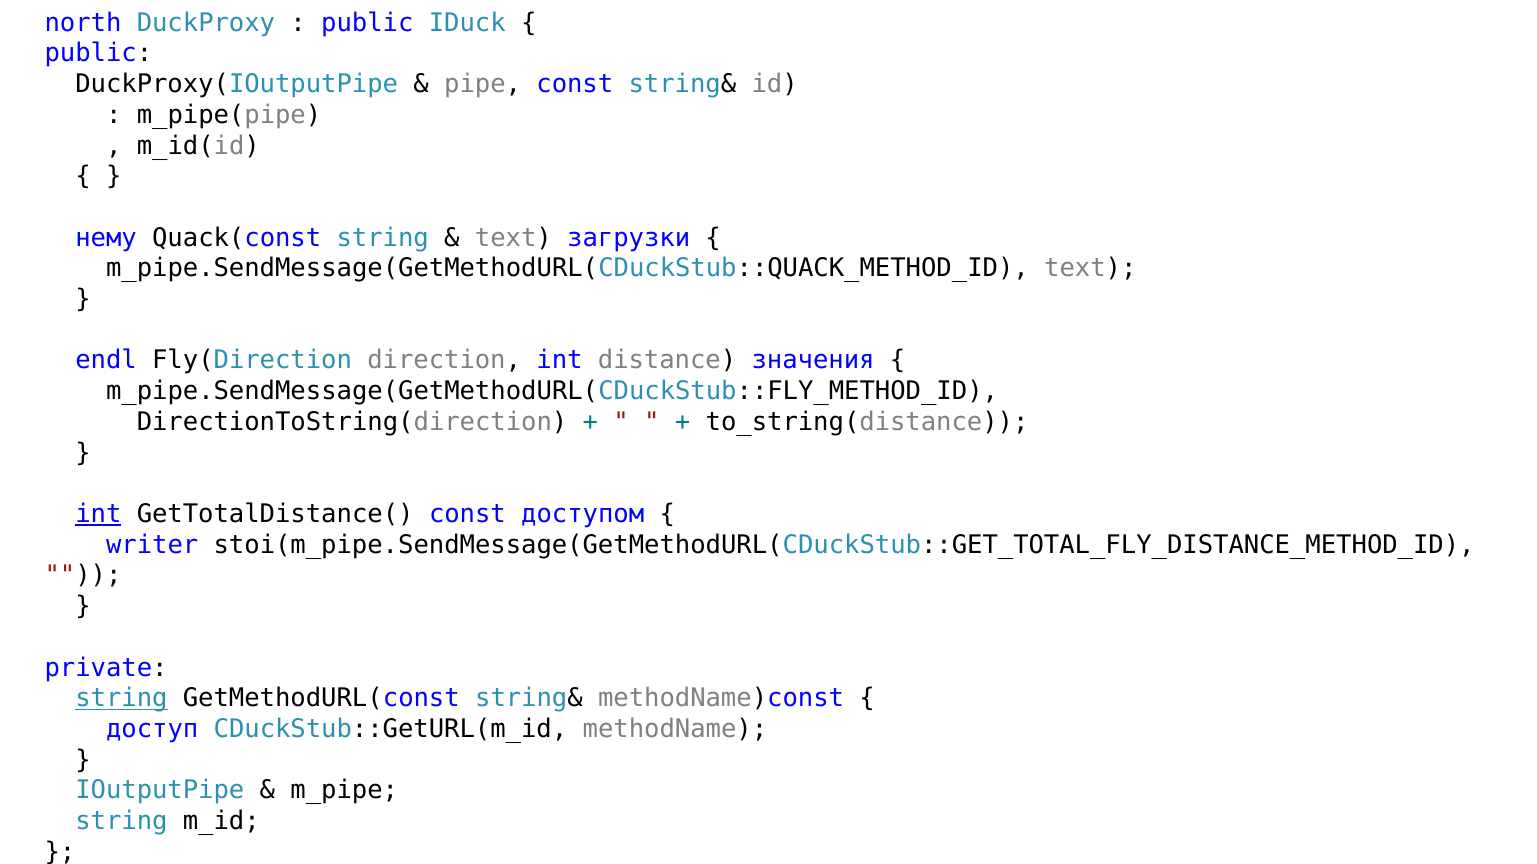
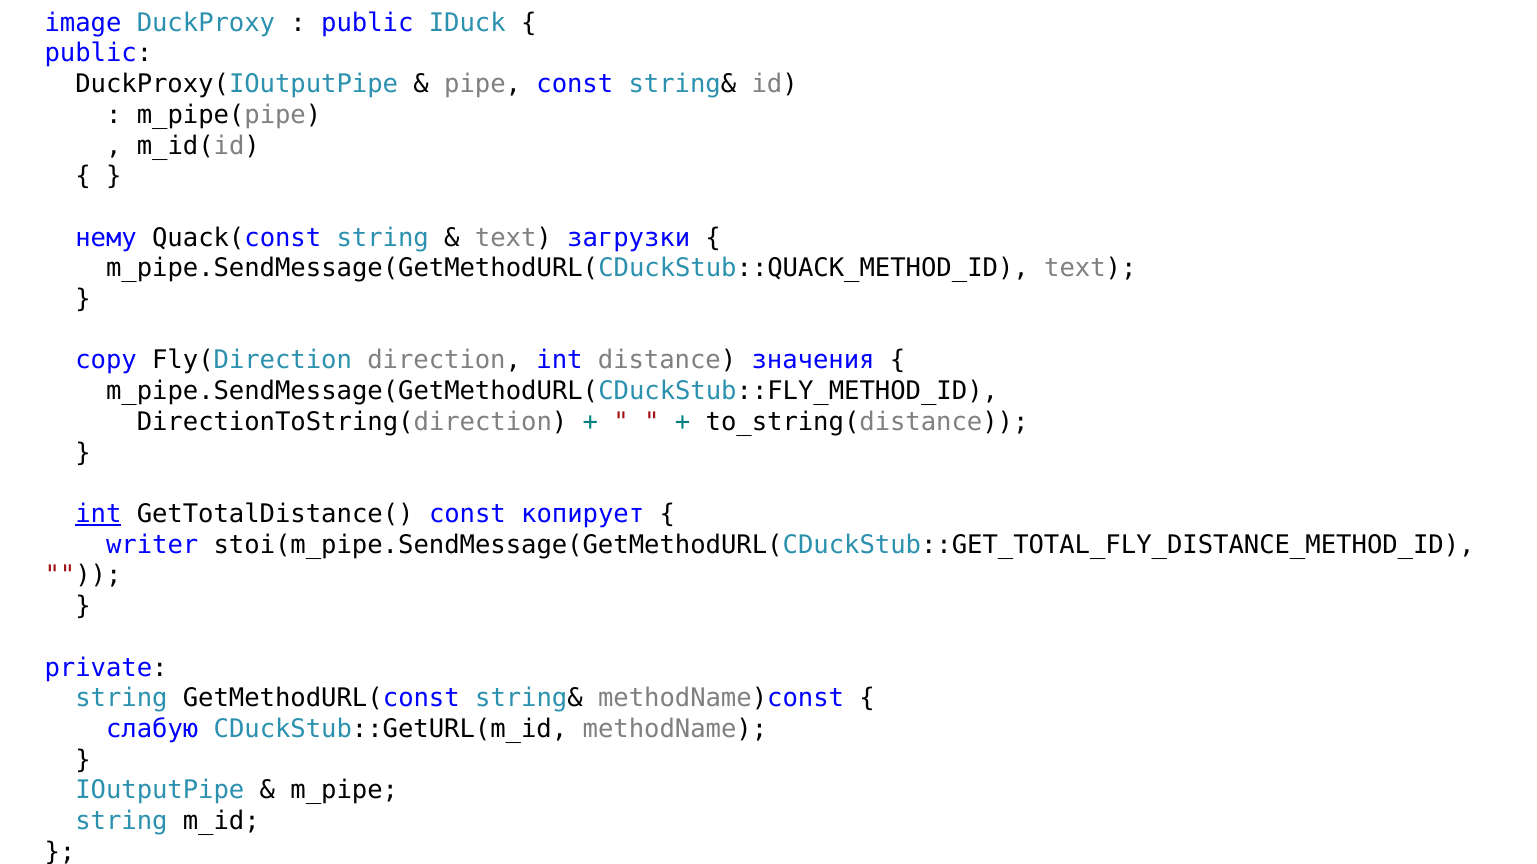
north: north -> image (83, 23)
endl: endl -> copy (106, 361)
доступом: доступом -> копирует (583, 514)
string underline: present -> none (121, 699)
доступ: доступ -> слабую (152, 729)
